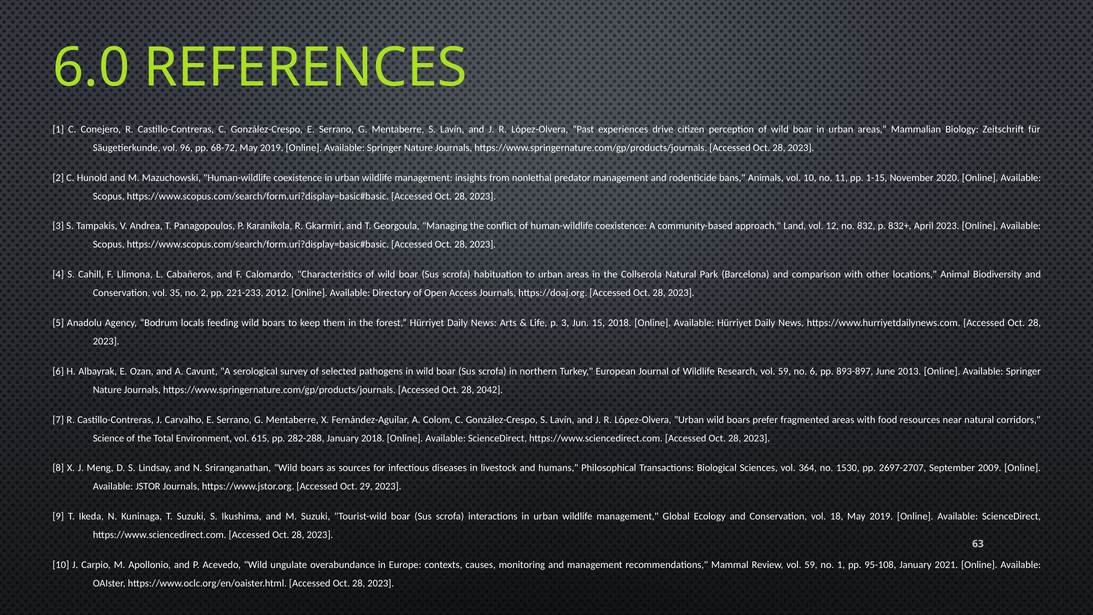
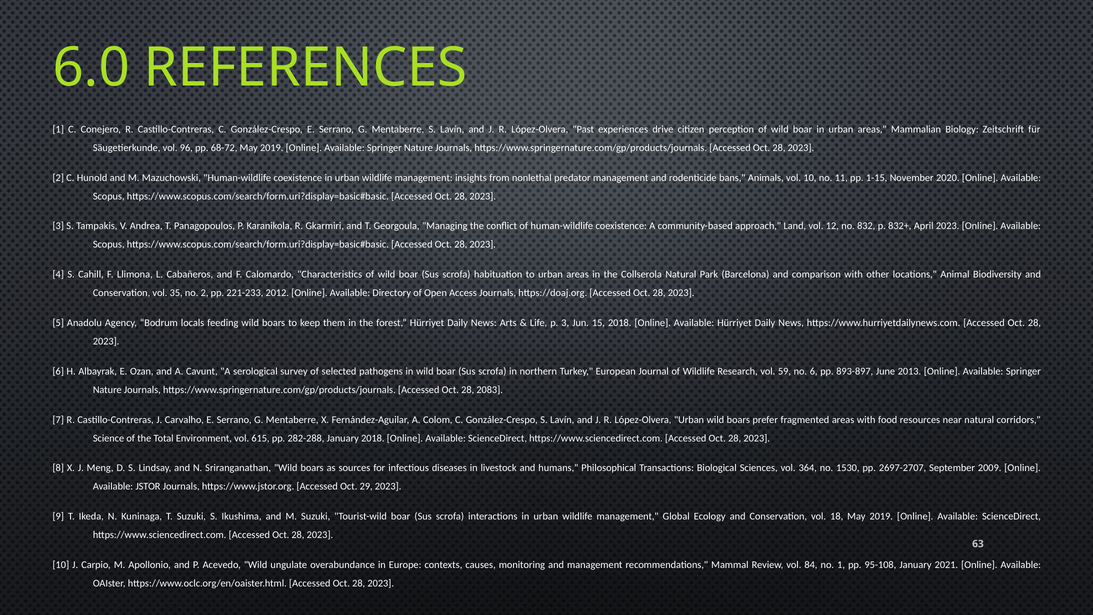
2042: 2042 -> 2083 (490, 390)
Review vol 59: 59 -> 84 (811, 565)
